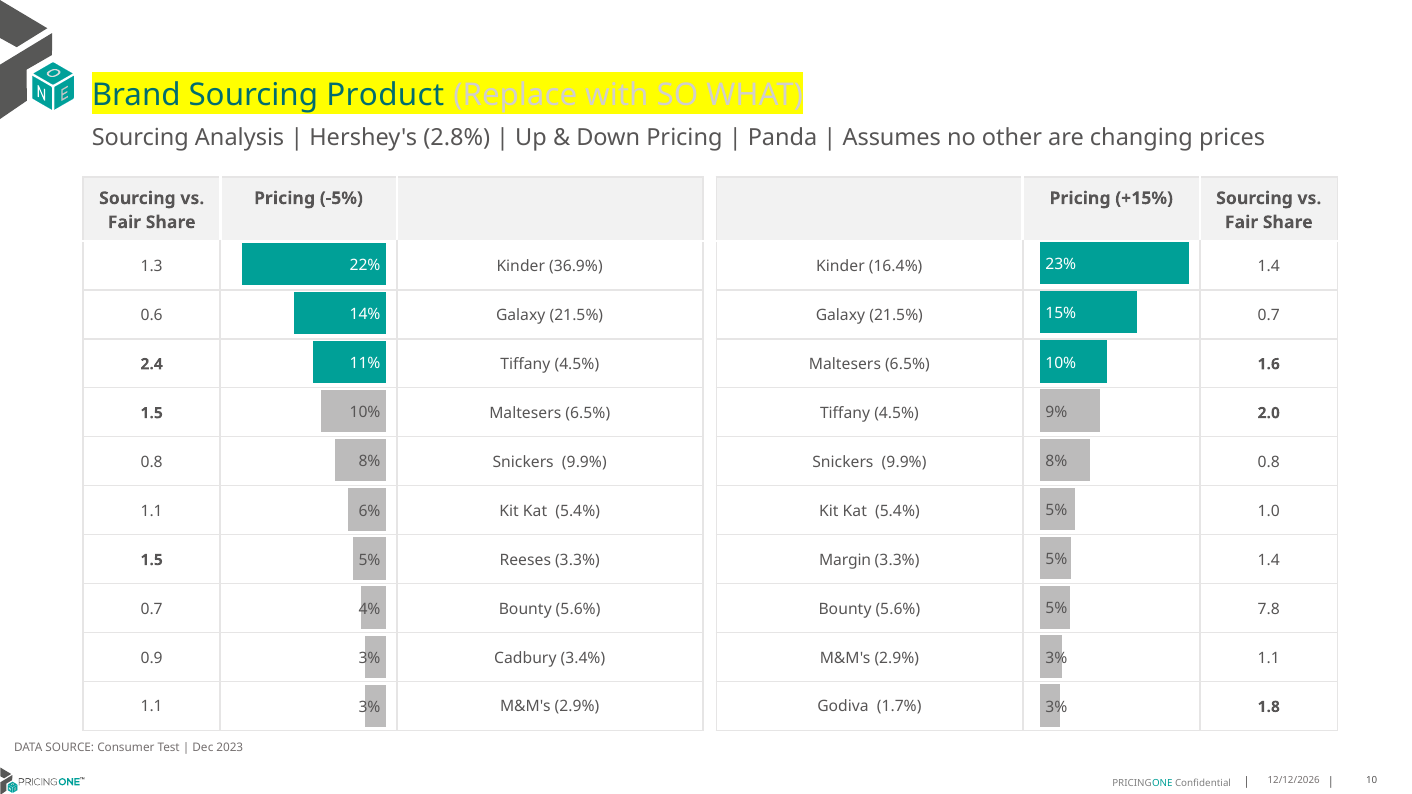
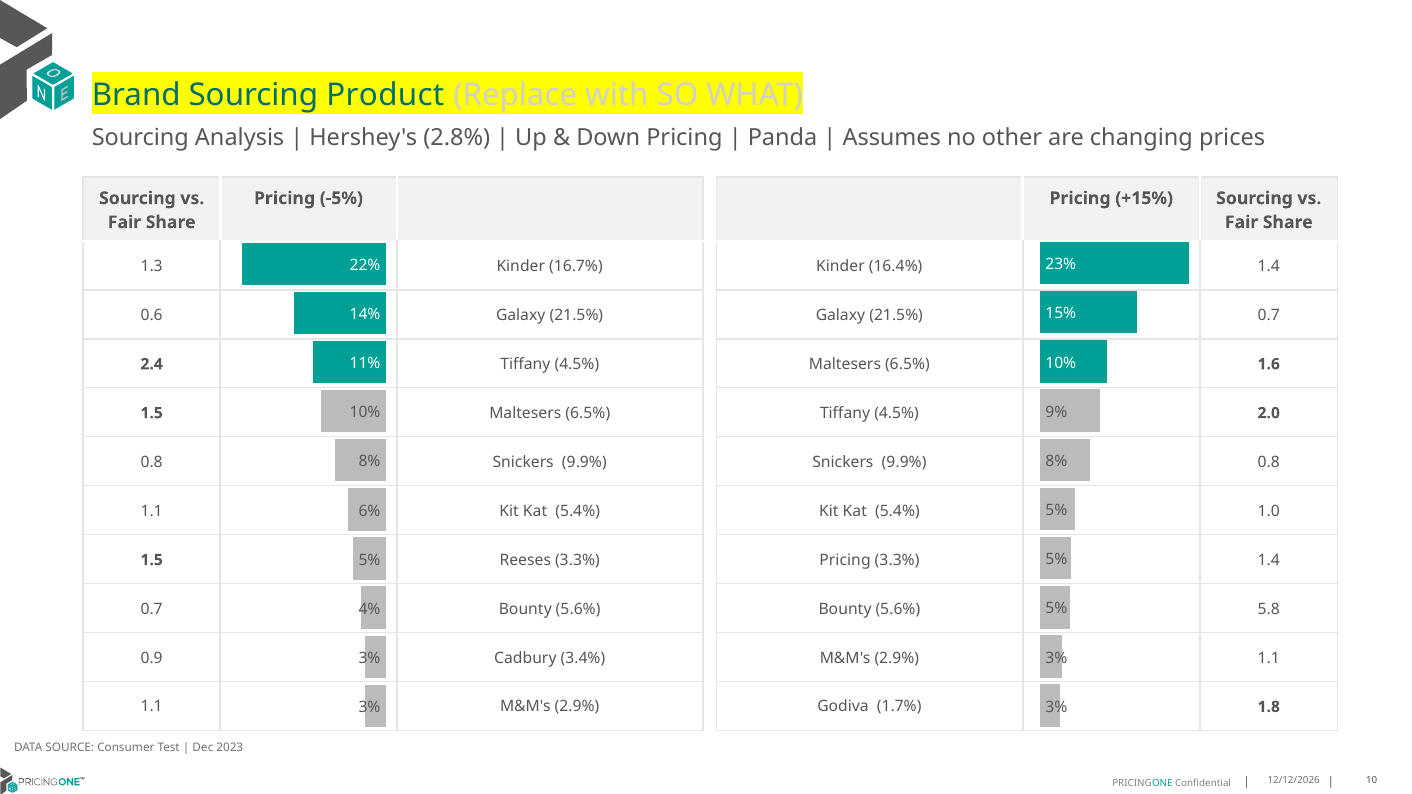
36.9%: 36.9% -> 16.7% (576, 266)
Margin: Margin -> Pricing (845, 560)
7.8: 7.8 -> 5.8 (1269, 609)
